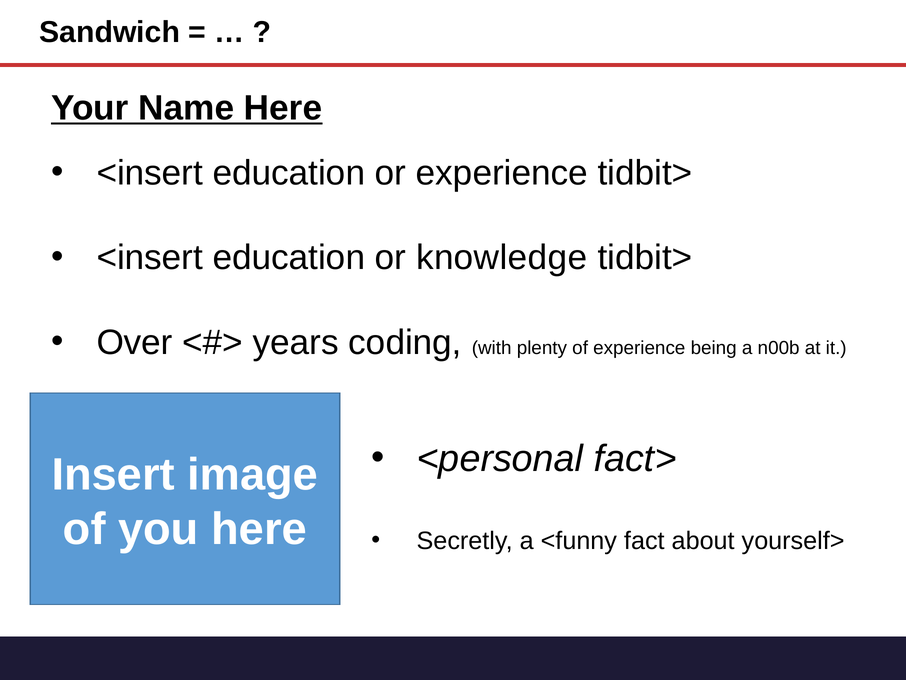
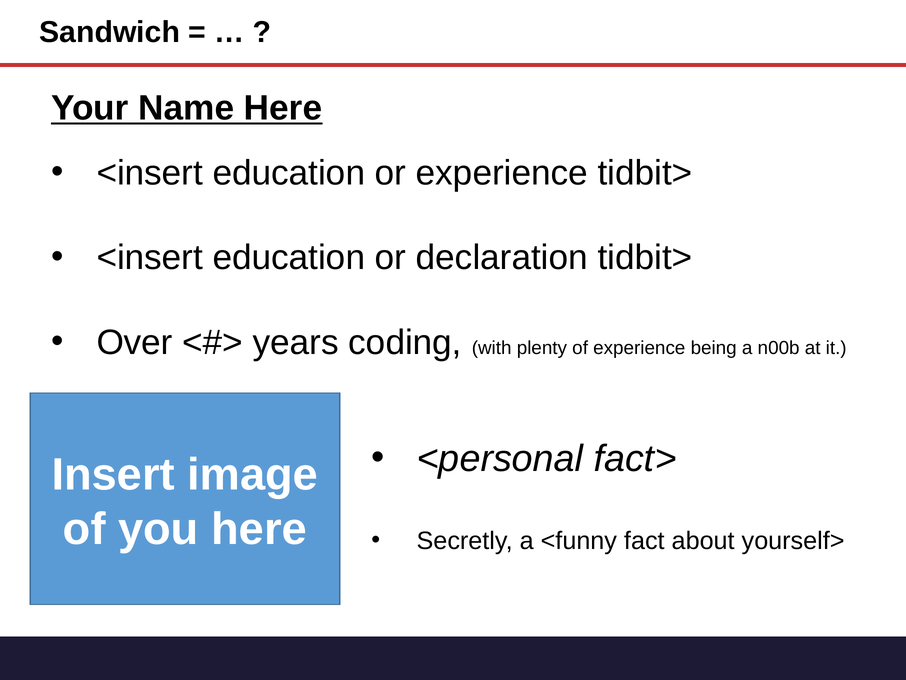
knowledge: knowledge -> declaration (502, 258)
